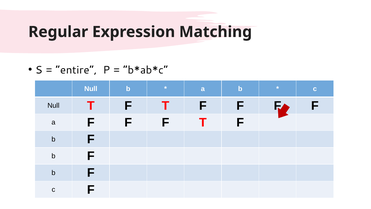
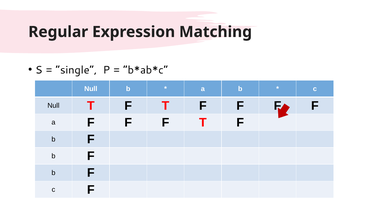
entire: entire -> single (76, 70)
